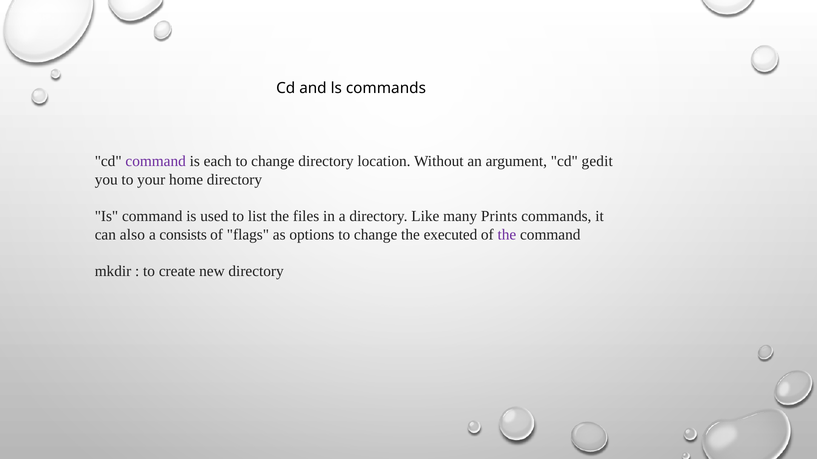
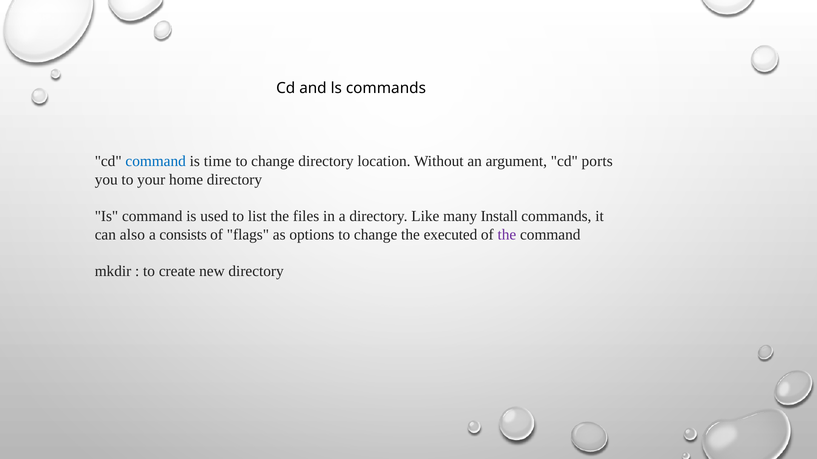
command colour: purple -> blue (156, 161)
each: each -> time (218, 161)
gedit: gedit -> ports (597, 161)
Prints: Prints -> Install (499, 217)
